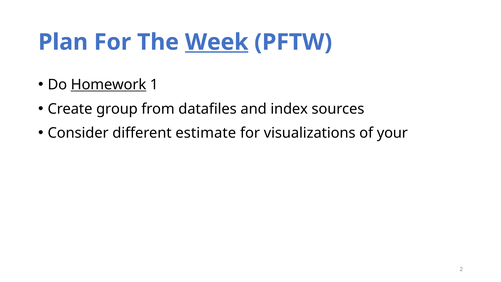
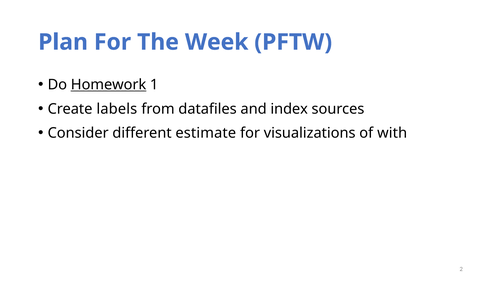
Week underline: present -> none (217, 42)
group: group -> labels (117, 109)
your: your -> with (392, 133)
